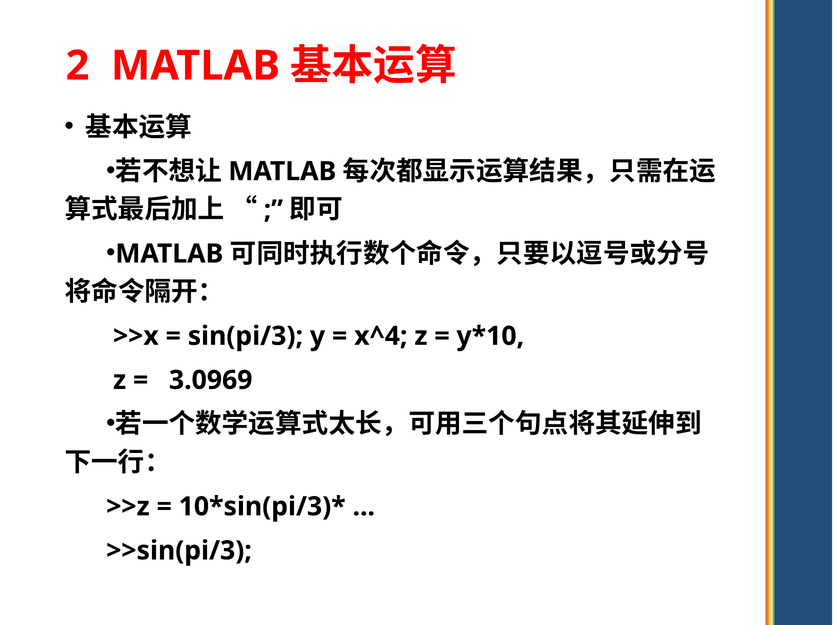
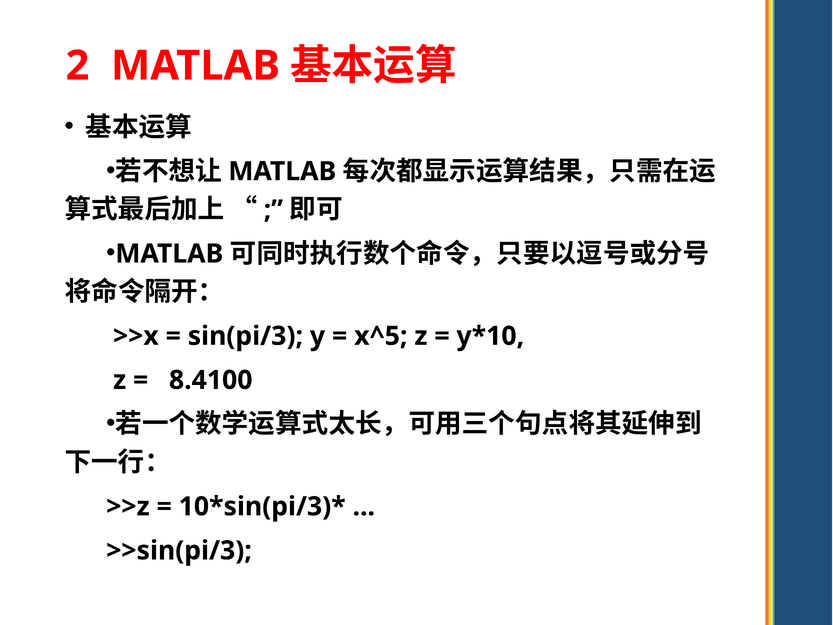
x^4: x^4 -> x^5 (381, 336)
3.0969: 3.0969 -> 8.4100 (211, 380)
